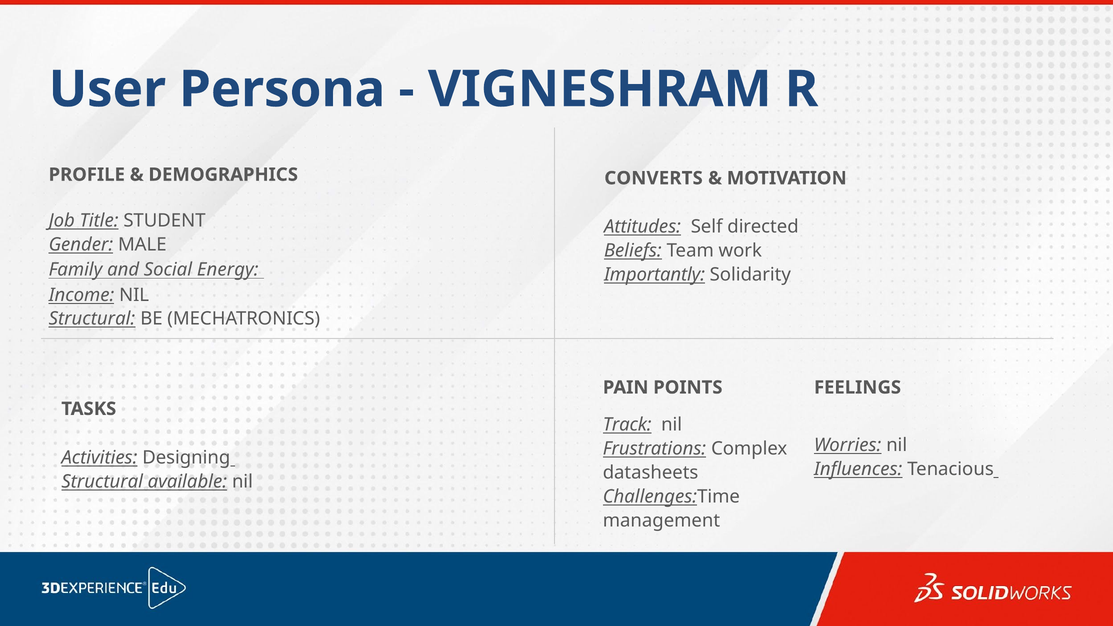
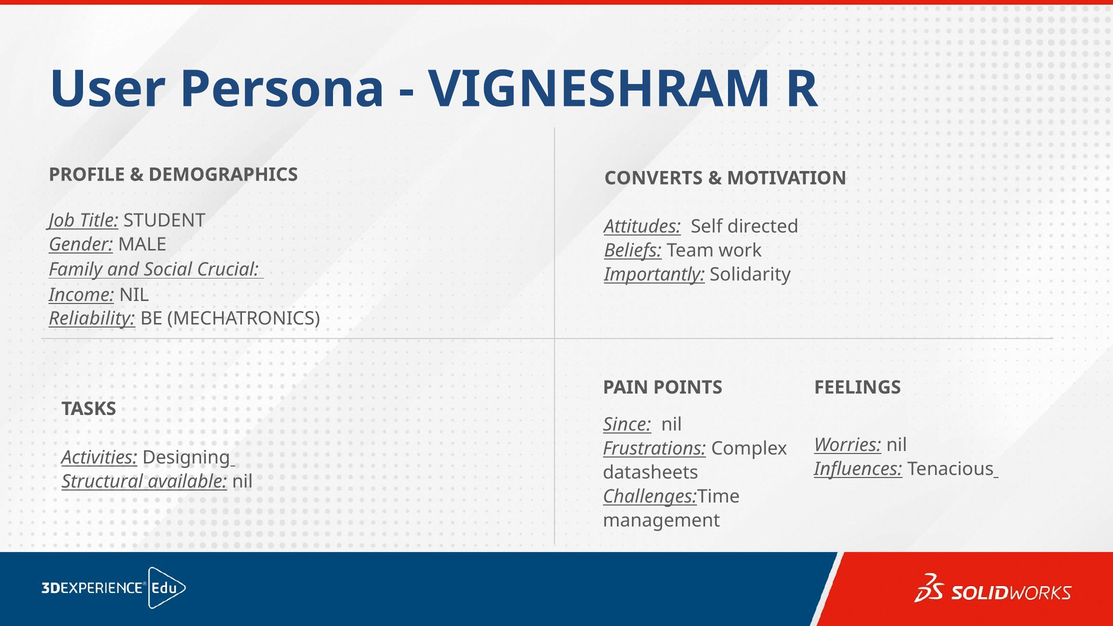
Energy: Energy -> Crucial (228, 270)
Structural: Structural -> Reliability (92, 319)
Track: Track -> Since (627, 425)
